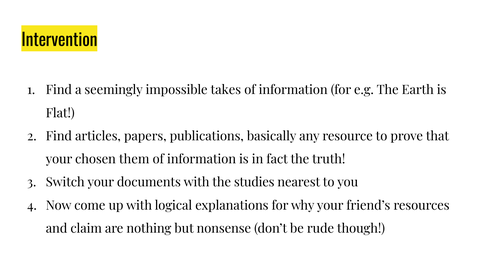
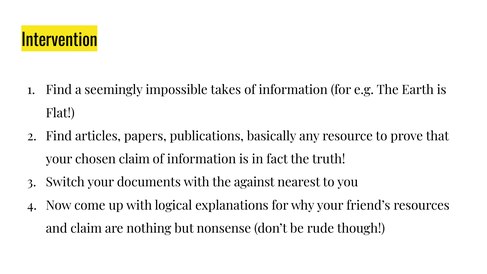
chosen them: them -> claim (134, 159)
studies: studies -> against (254, 182)
